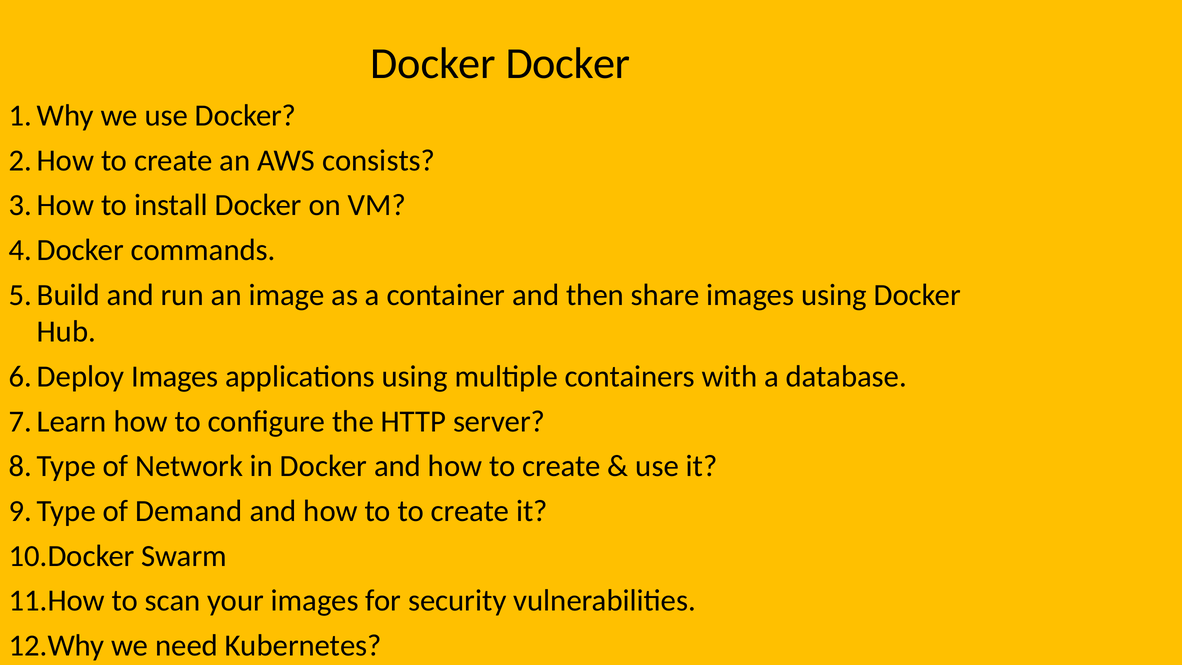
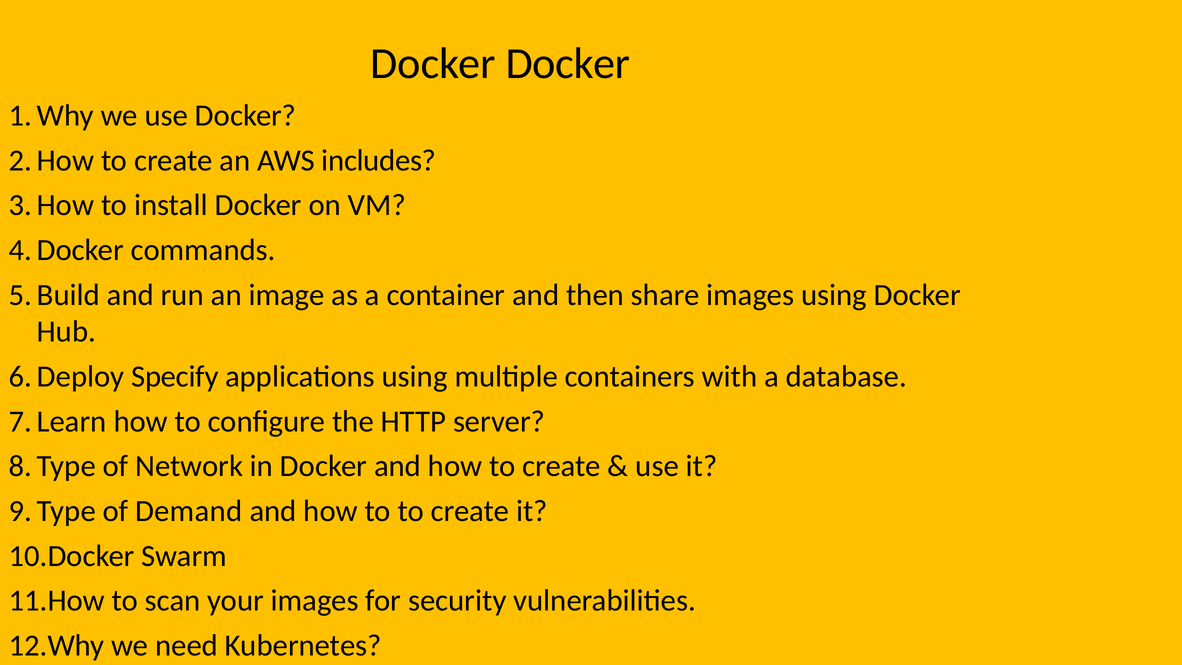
consists: consists -> includes (379, 160)
Images: Images -> Specify (175, 377)
